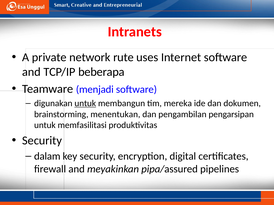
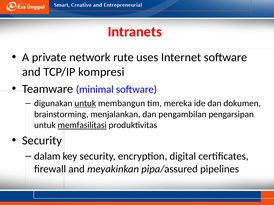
beberapa: beberapa -> kompresi (101, 72)
menjadi: menjadi -> minimal (95, 90)
menentukan: menentukan -> menjalankan (115, 115)
memfasilitasi underline: none -> present (82, 125)
